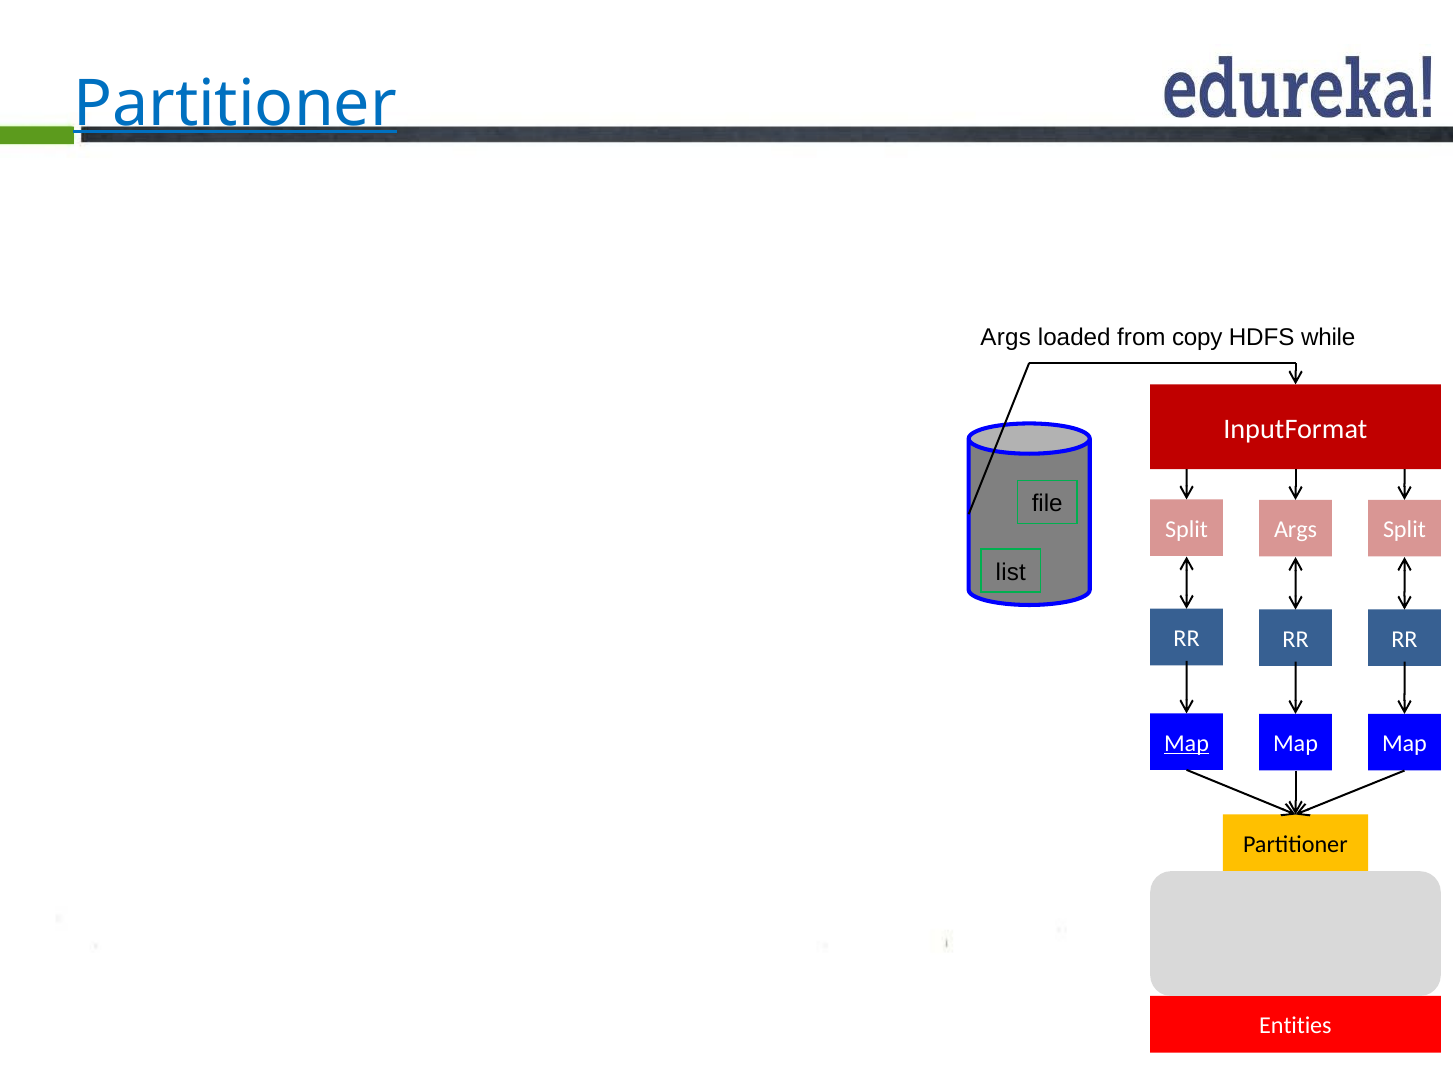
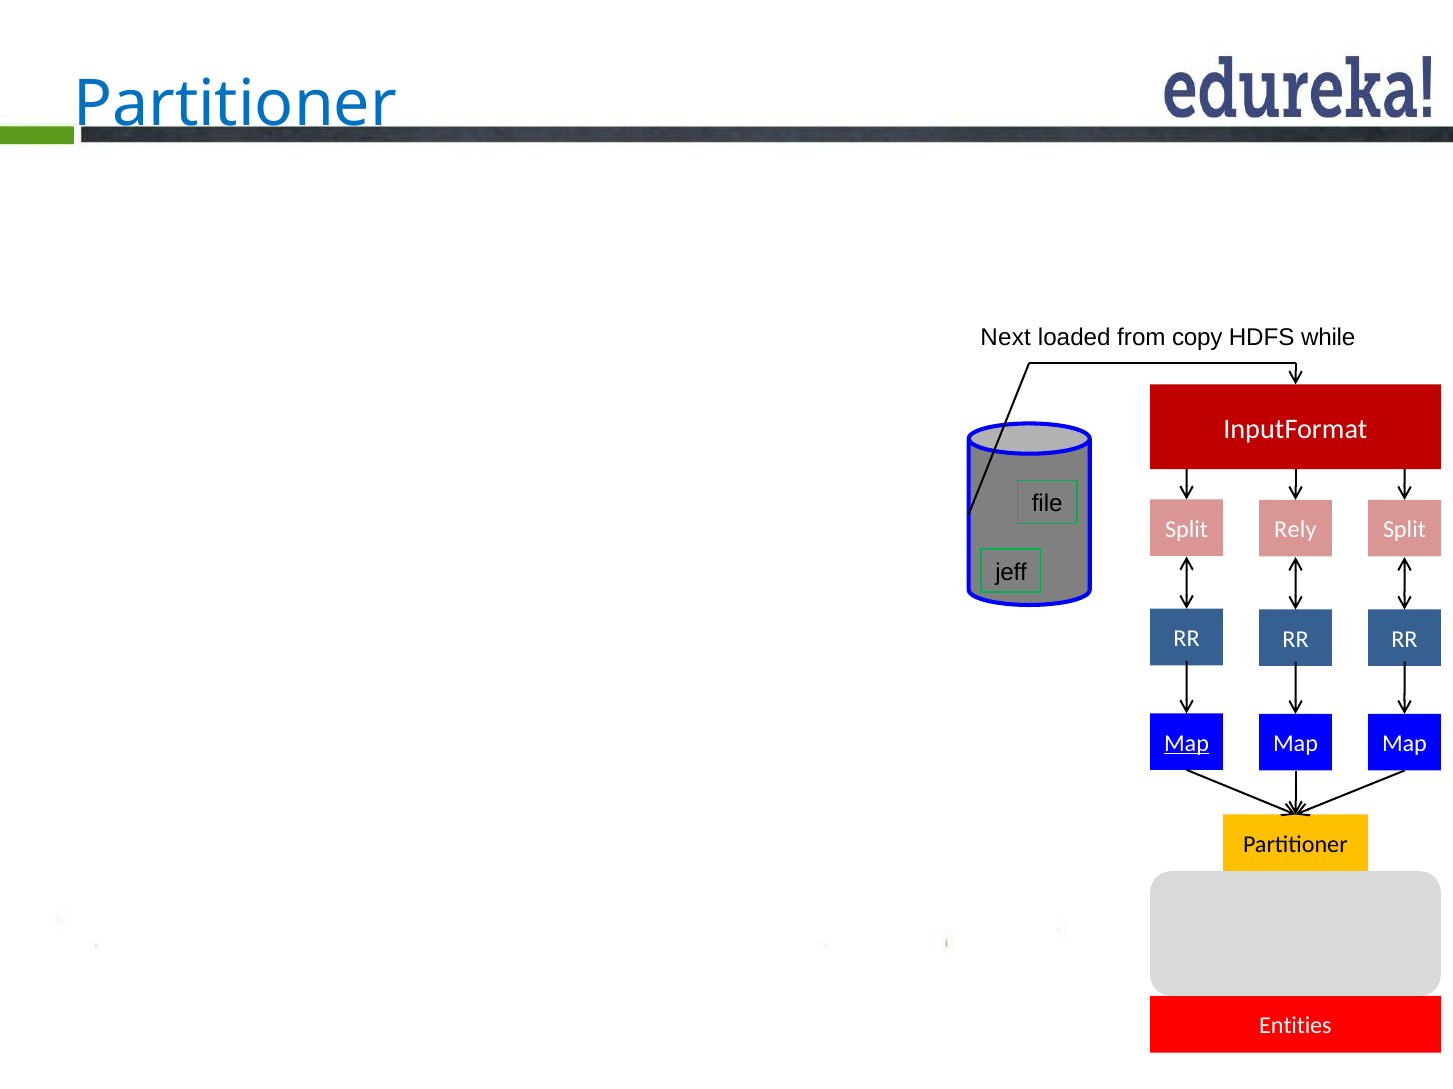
Partitioner underline: present -> none (235, 104)
Args: Args -> Next (1006, 338)
Args: Args -> Rely (1295, 530)
list: list -> jeff (1011, 573)
